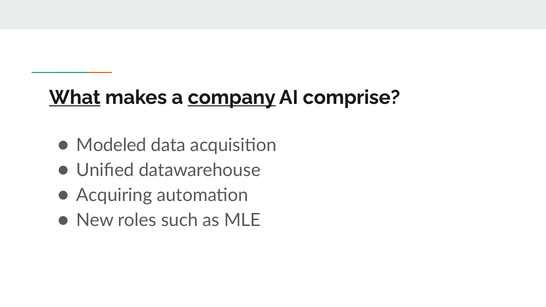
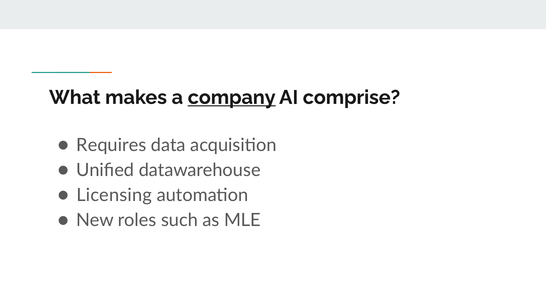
What underline: present -> none (75, 97)
Modeled: Modeled -> Requires (111, 145)
Acquiring: Acquiring -> Licensing (114, 195)
